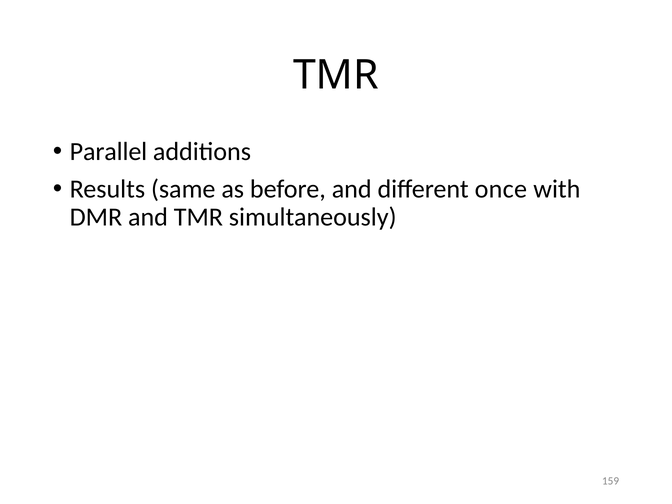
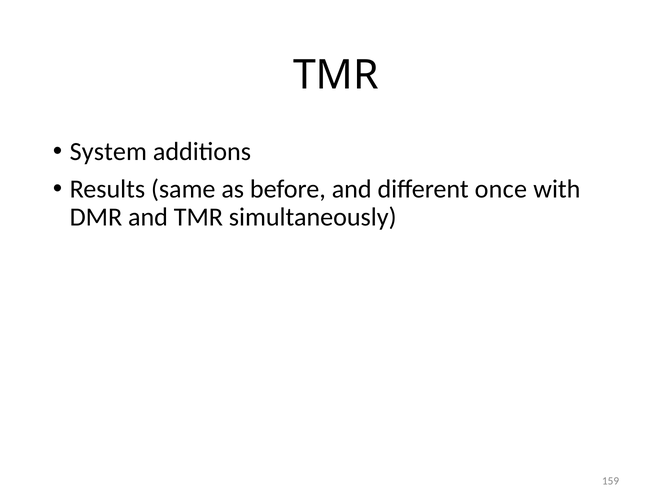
Parallel: Parallel -> System (108, 151)
